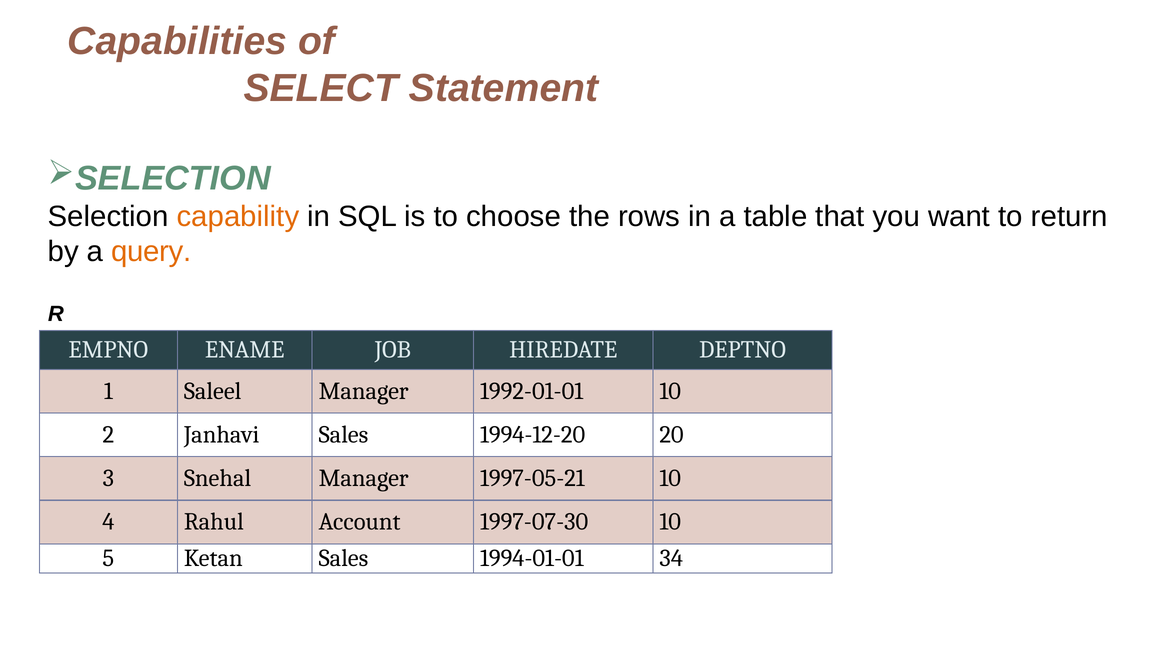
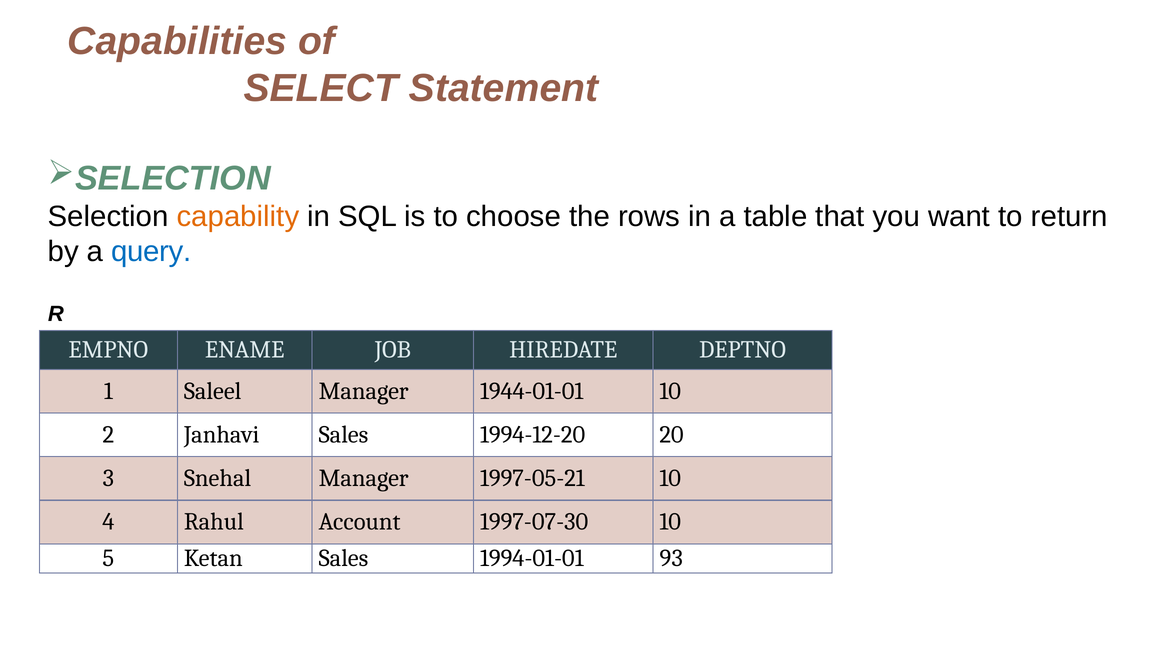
query colour: orange -> blue (151, 252)
1992-01-01: 1992-01-01 -> 1944-01-01 (532, 391)
34: 34 -> 93 (671, 558)
